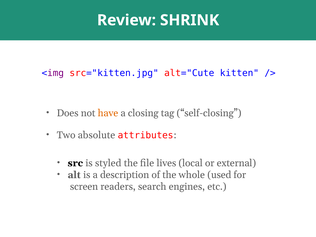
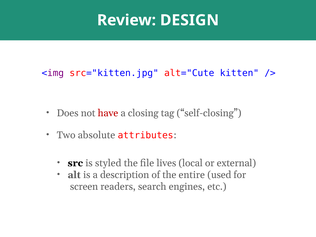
SHRINK: SHRINK -> DESIGN (190, 20)
have colour: orange -> red (108, 113)
whole: whole -> entire (192, 175)
